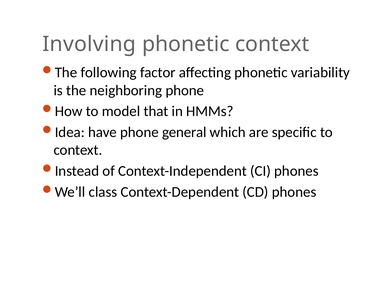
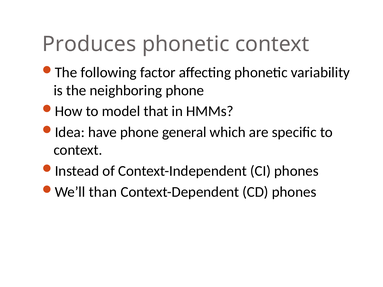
Involving: Involving -> Produces (89, 44)
class: class -> than (103, 192)
